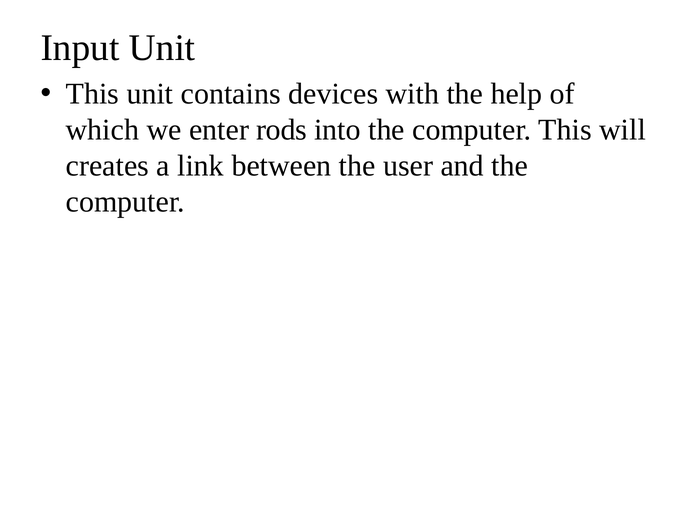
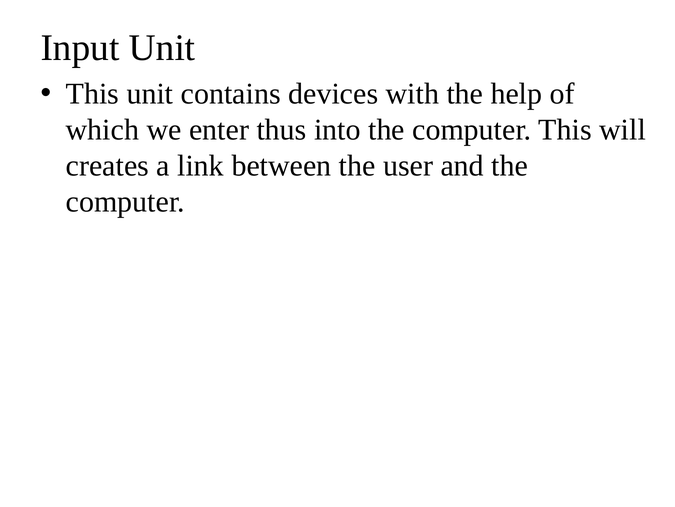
rods: rods -> thus (281, 130)
